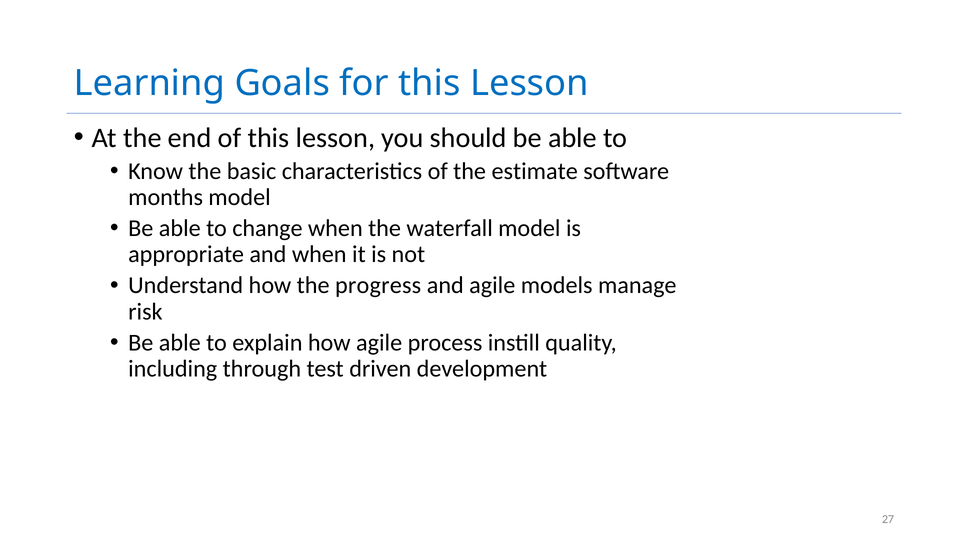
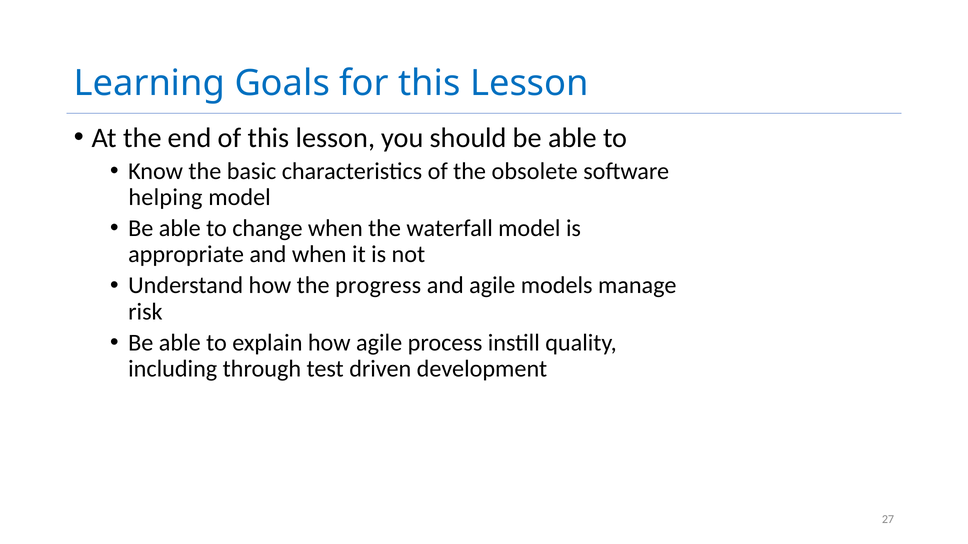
estimate: estimate -> obsolete (535, 171)
months: months -> helping (165, 197)
